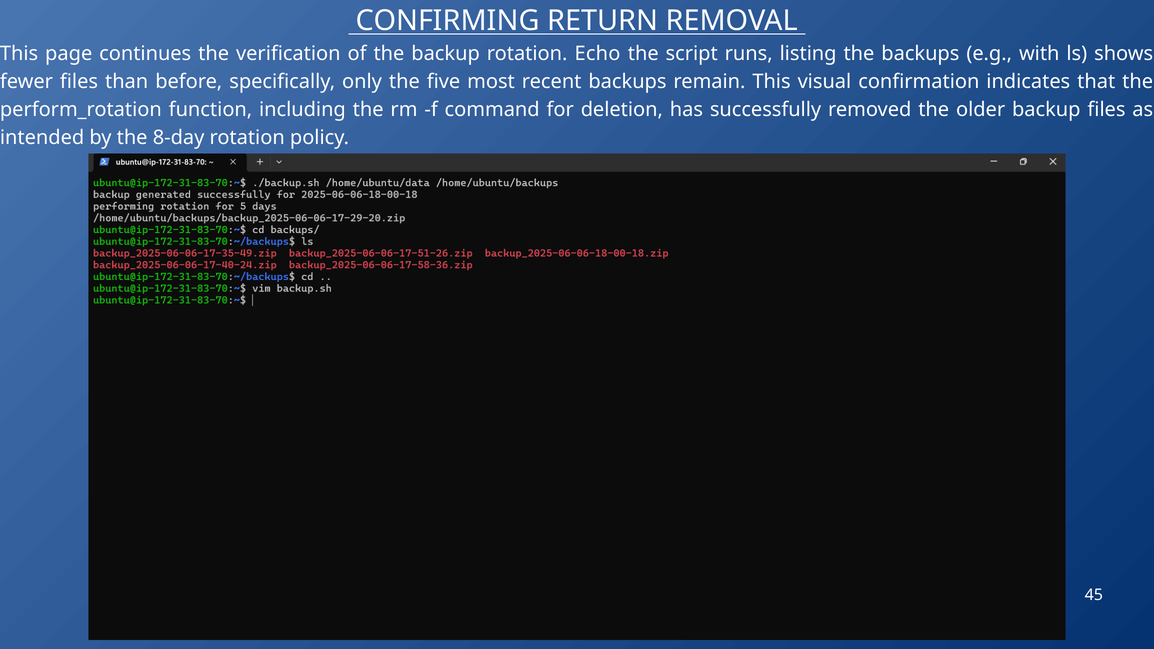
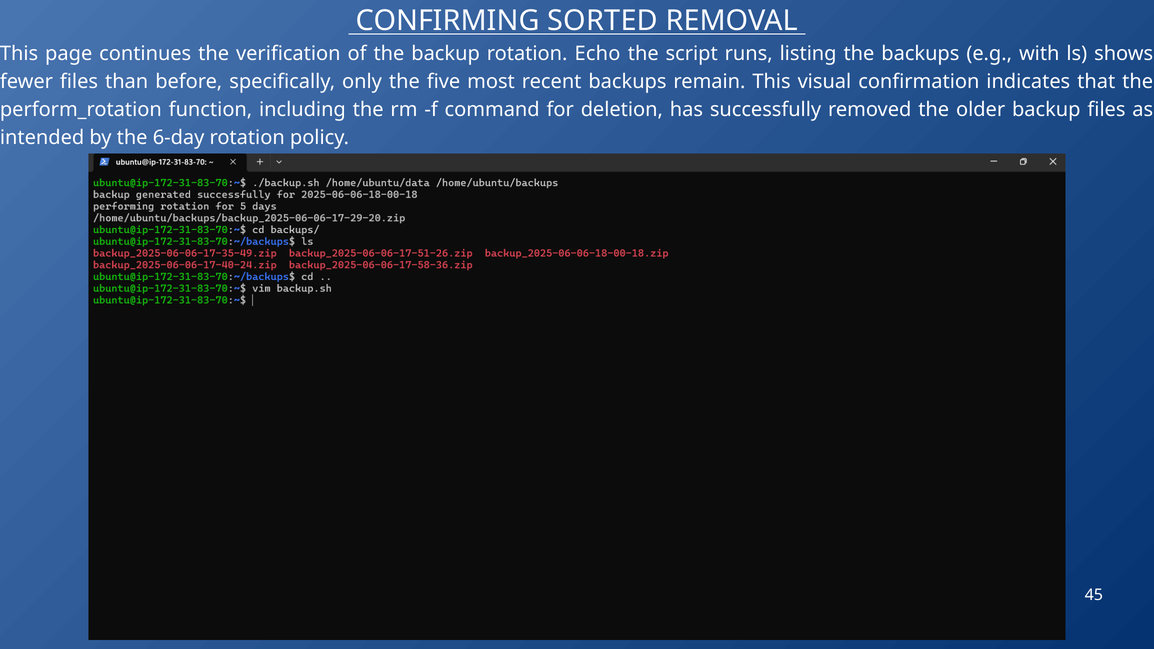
RETURN: RETURN -> SORTED (603, 21)
8-day: 8-day -> 6-day (179, 138)
